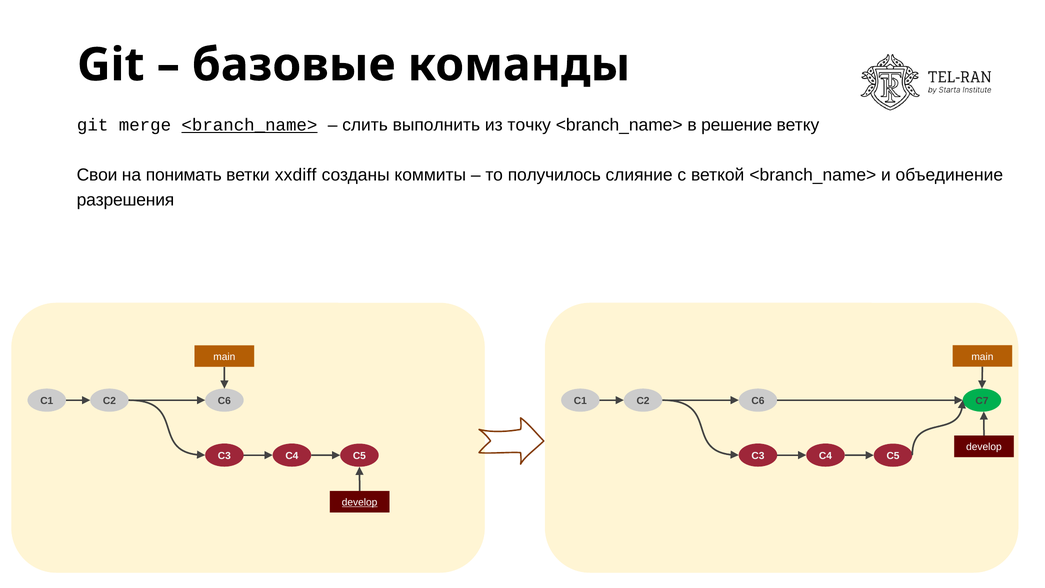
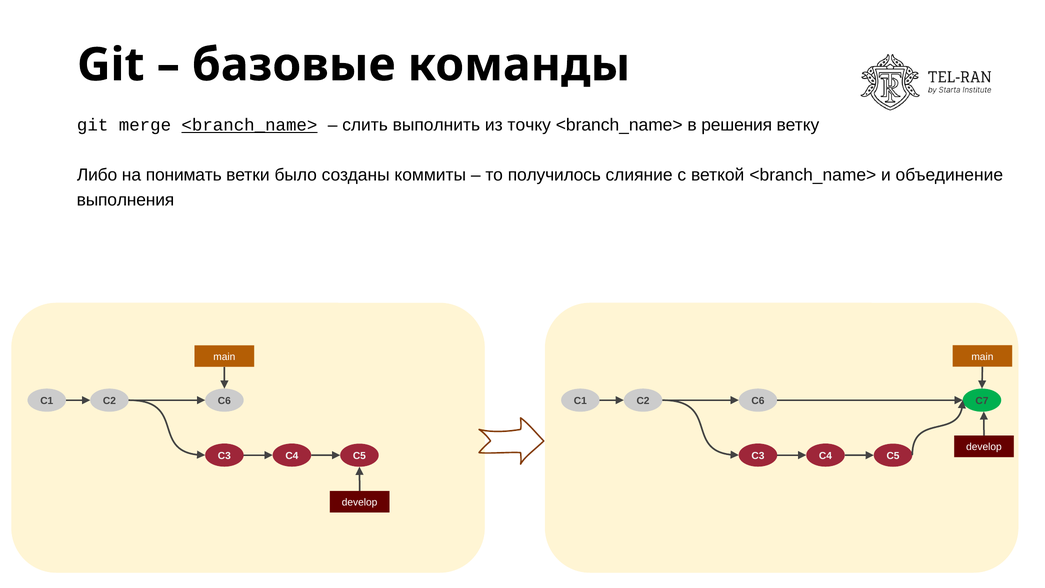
решение: решение -> решения (737, 125)
Свои: Свои -> Либо (97, 175)
xxdiff: xxdiff -> было (296, 175)
разрешения: разрешения -> выполнения (125, 200)
develop underline: present -> none (360, 502)
